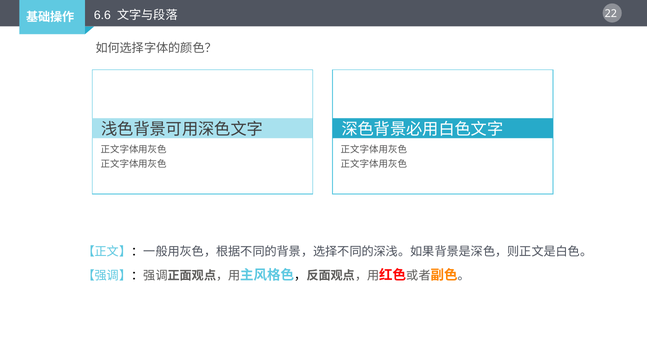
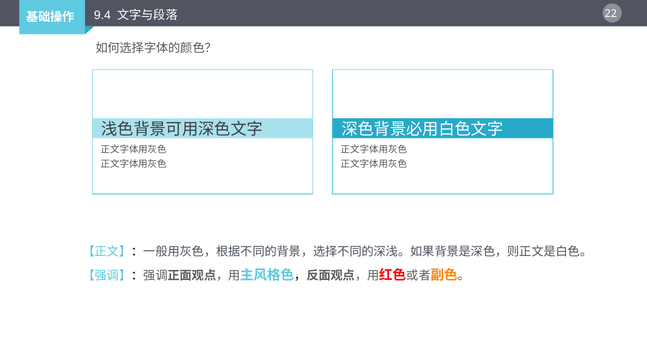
6.6: 6.6 -> 9.4 (102, 15)
